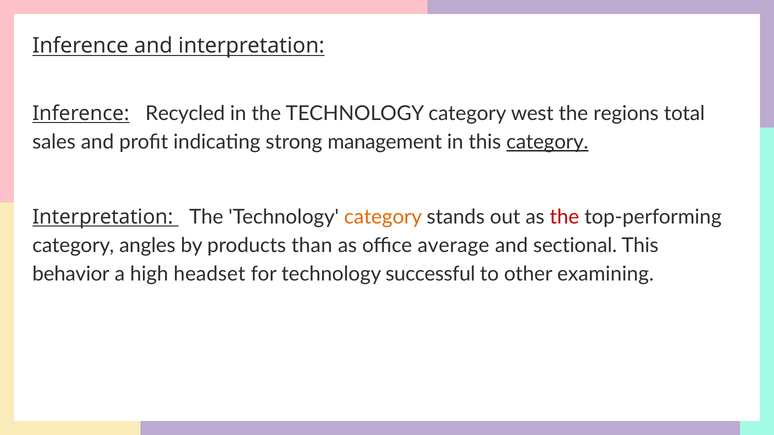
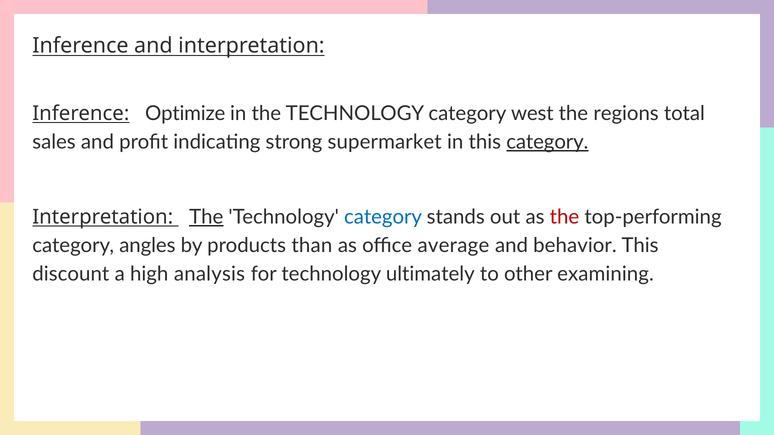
Recycled: Recycled -> Optimize (185, 113)
management: management -> supermarket (385, 142)
The underline: none -> present (206, 217)
category colour: orange -> blue (383, 217)
sectional: sectional -> behavior (575, 246)
behavior: behavior -> discount (71, 274)
headset: headset -> analysis (209, 274)
successful: successful -> ultimately (430, 274)
